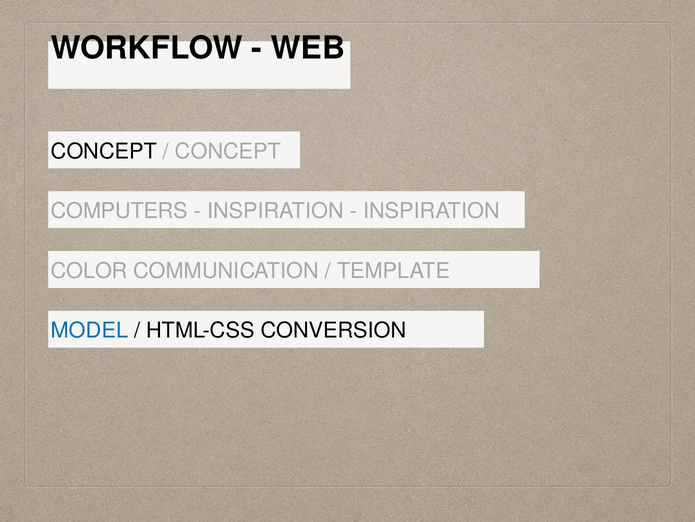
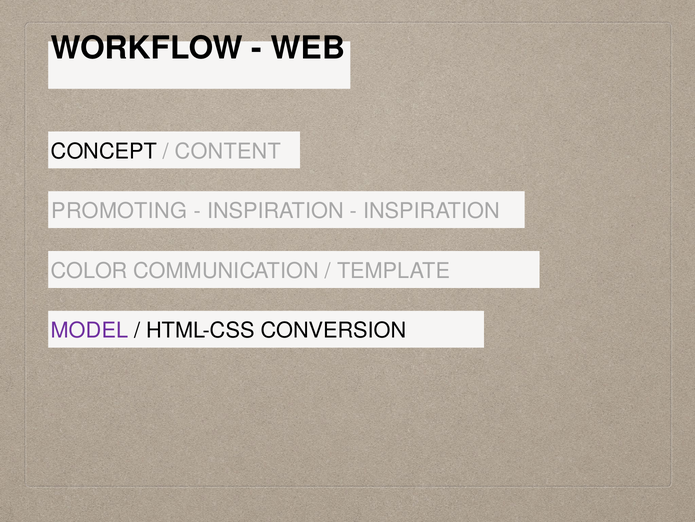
CONCEPT: CONCEPT -> CONTENT (228, 151)
COMPUTERS: COMPUTERS -> PROMOTING (119, 211)
MODEL colour: blue -> purple (90, 330)
